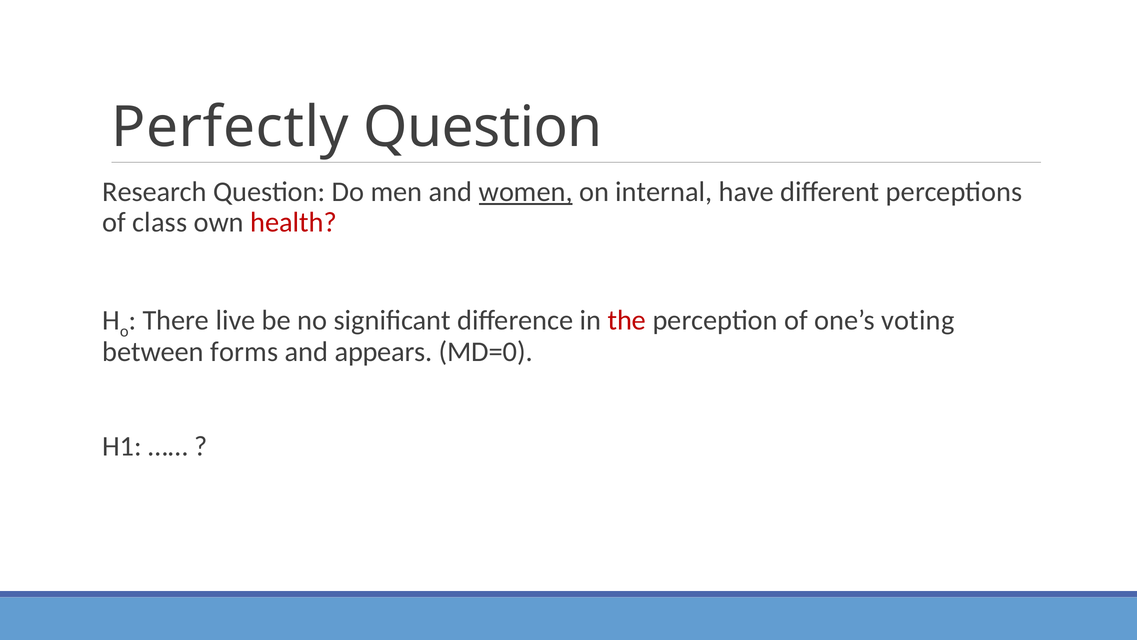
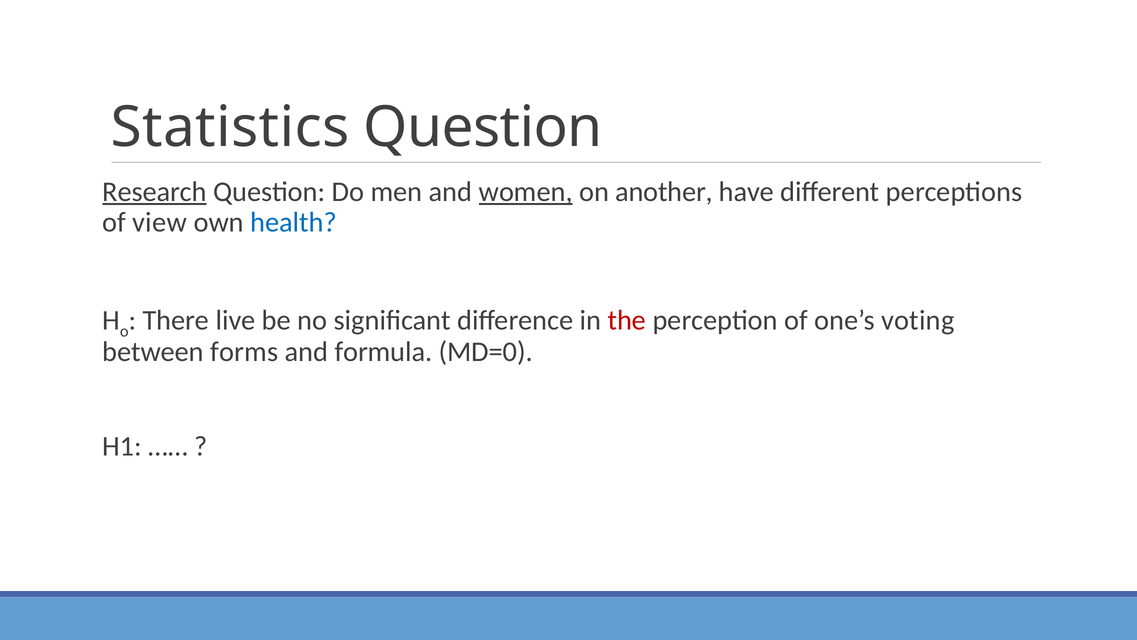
Perfectly: Perfectly -> Statistics (230, 127)
Research underline: none -> present (155, 192)
internal: internal -> another (664, 192)
class: class -> view (160, 222)
health colour: red -> blue (294, 222)
appears: appears -> formula (383, 352)
